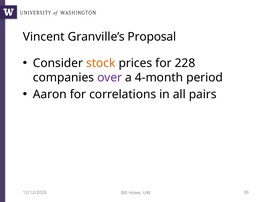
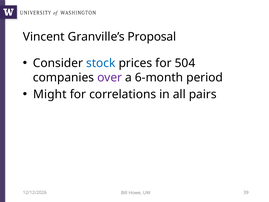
stock colour: orange -> blue (101, 63)
228: 228 -> 504 (185, 63)
4-month: 4-month -> 6-month (159, 78)
Aaron: Aaron -> Might (50, 94)
